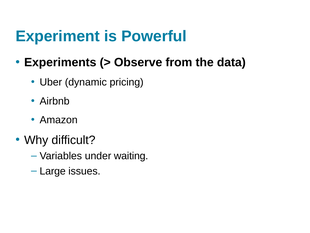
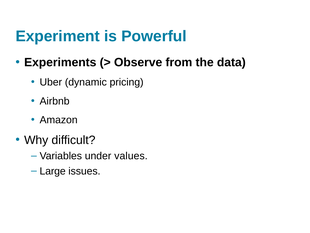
waiting: waiting -> values (131, 156)
